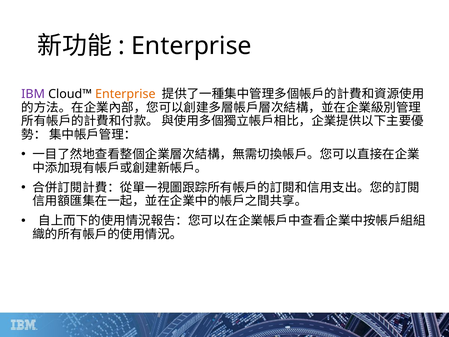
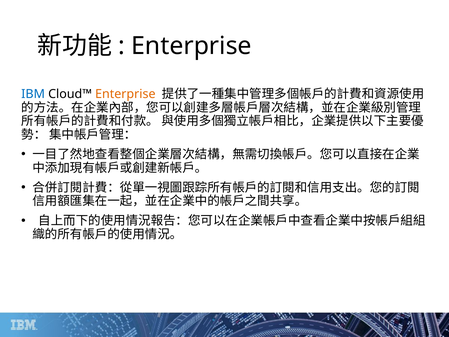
IBM colour: purple -> blue (33, 94)
